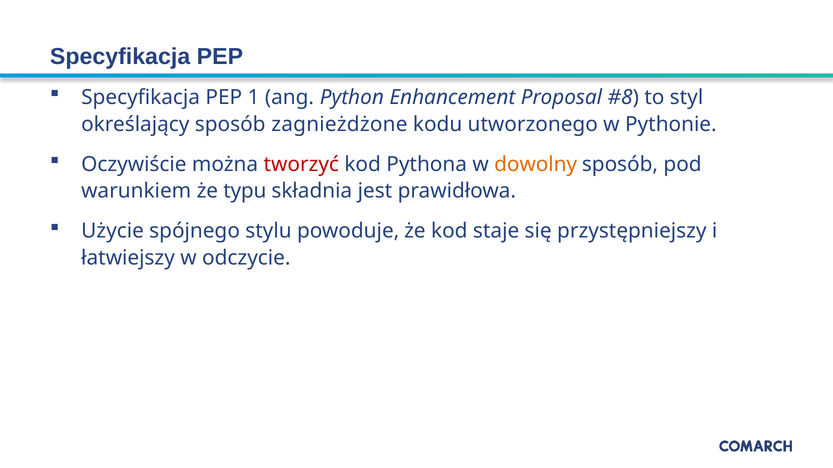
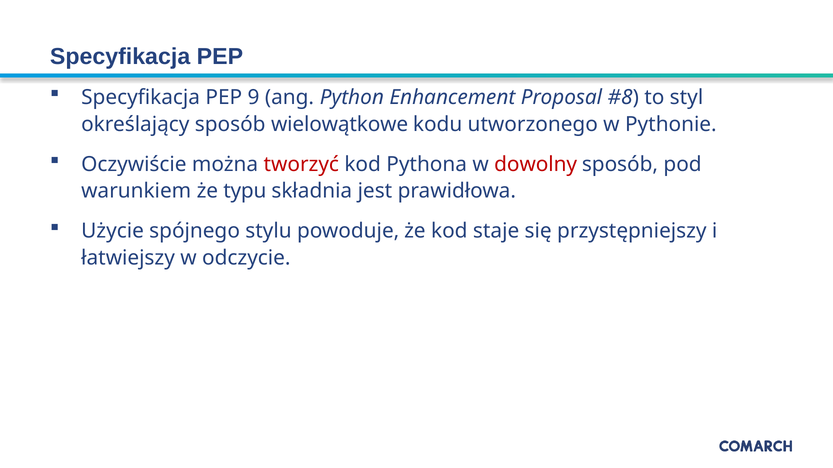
1: 1 -> 9 (254, 98)
zagnieżdżone: zagnieżdżone -> wielowątkowe (340, 124)
dowolny colour: orange -> red (536, 164)
